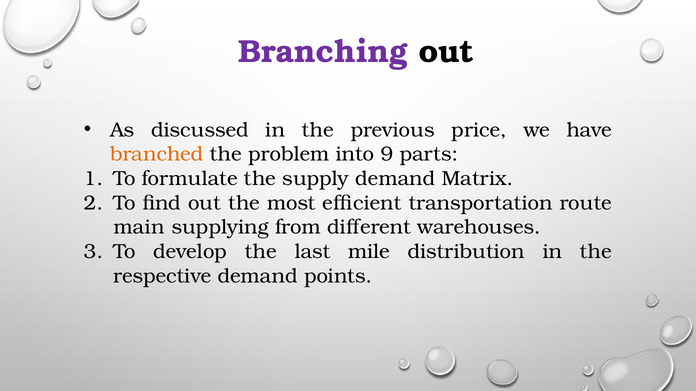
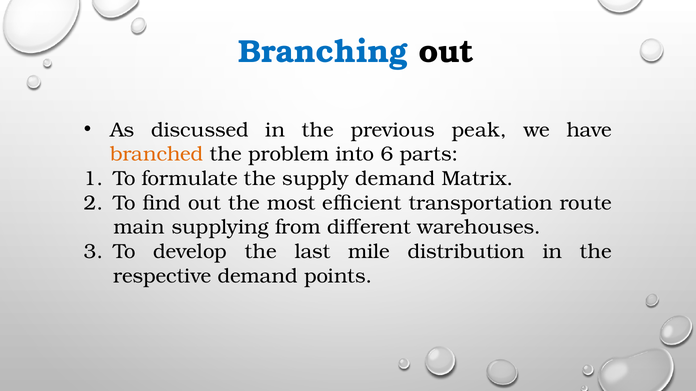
Branching colour: purple -> blue (323, 52)
price: price -> peak (479, 130)
9: 9 -> 6 (387, 154)
